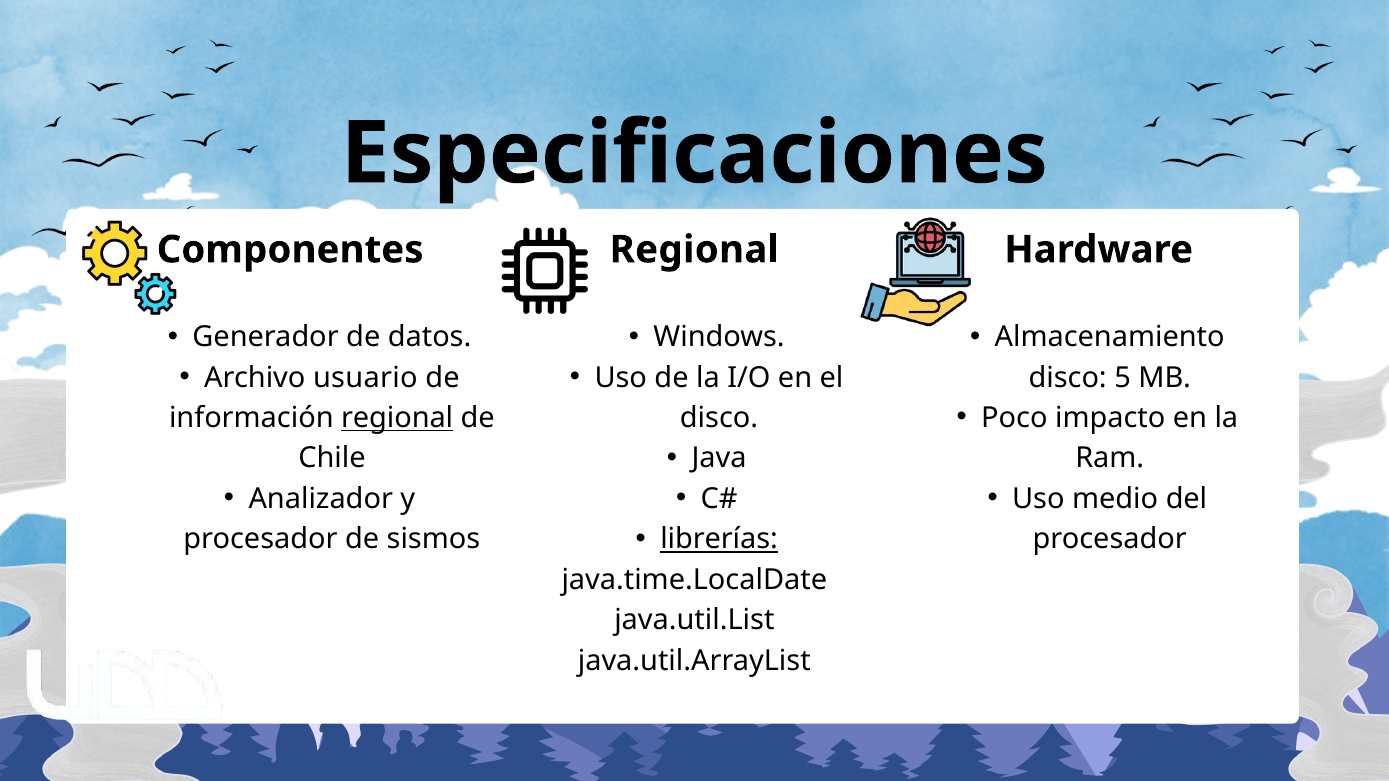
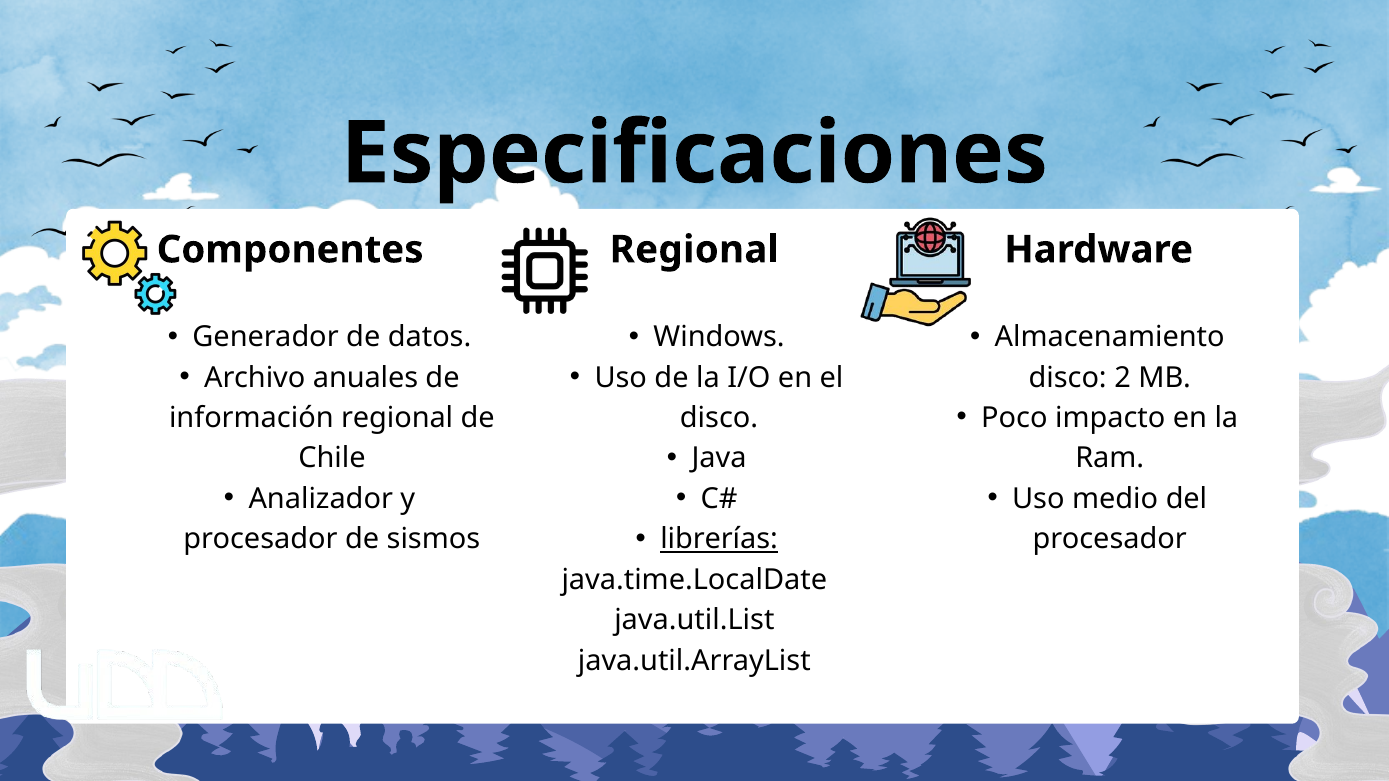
usuario: usuario -> anuales (366, 378)
5: 5 -> 2 (1123, 378)
regional underline: present -> none (397, 418)
